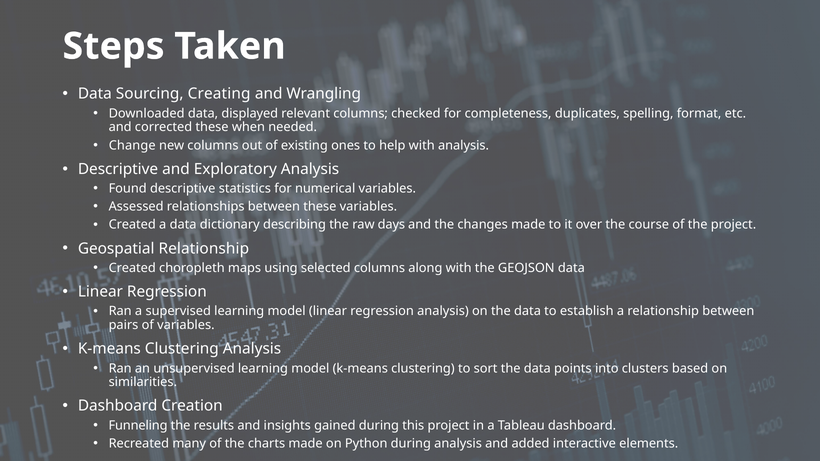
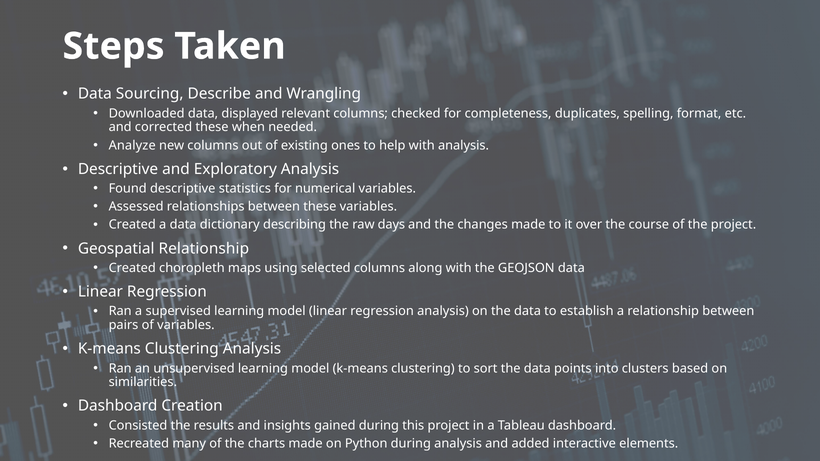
Creating: Creating -> Describe (219, 94)
Change: Change -> Analyze (132, 145)
Funneling: Funneling -> Consisted (138, 426)
